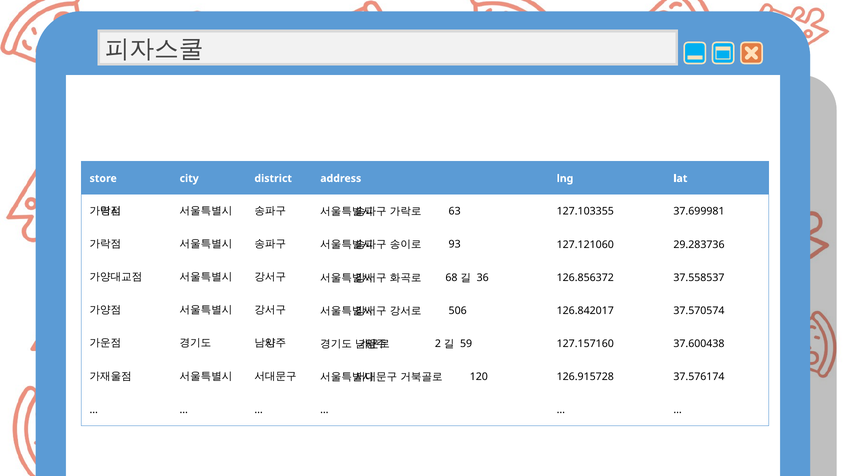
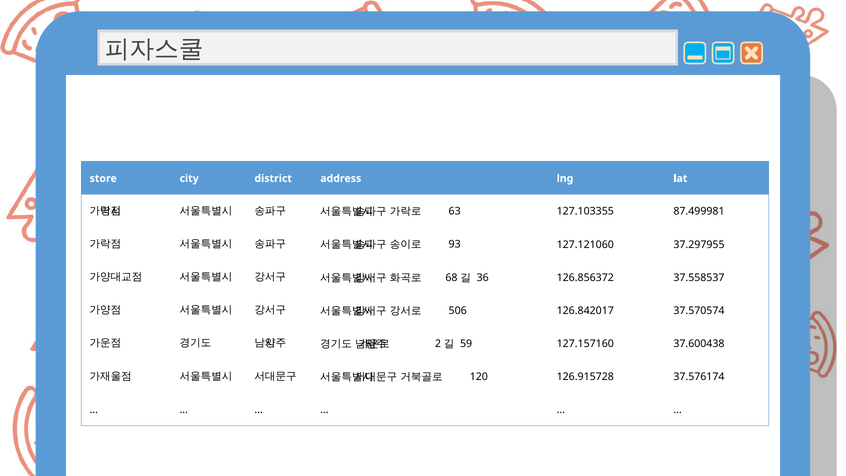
37.699981: 37.699981 -> 87.499981 (699, 211)
29.283736: 29.283736 -> 37.297955 (699, 244)
